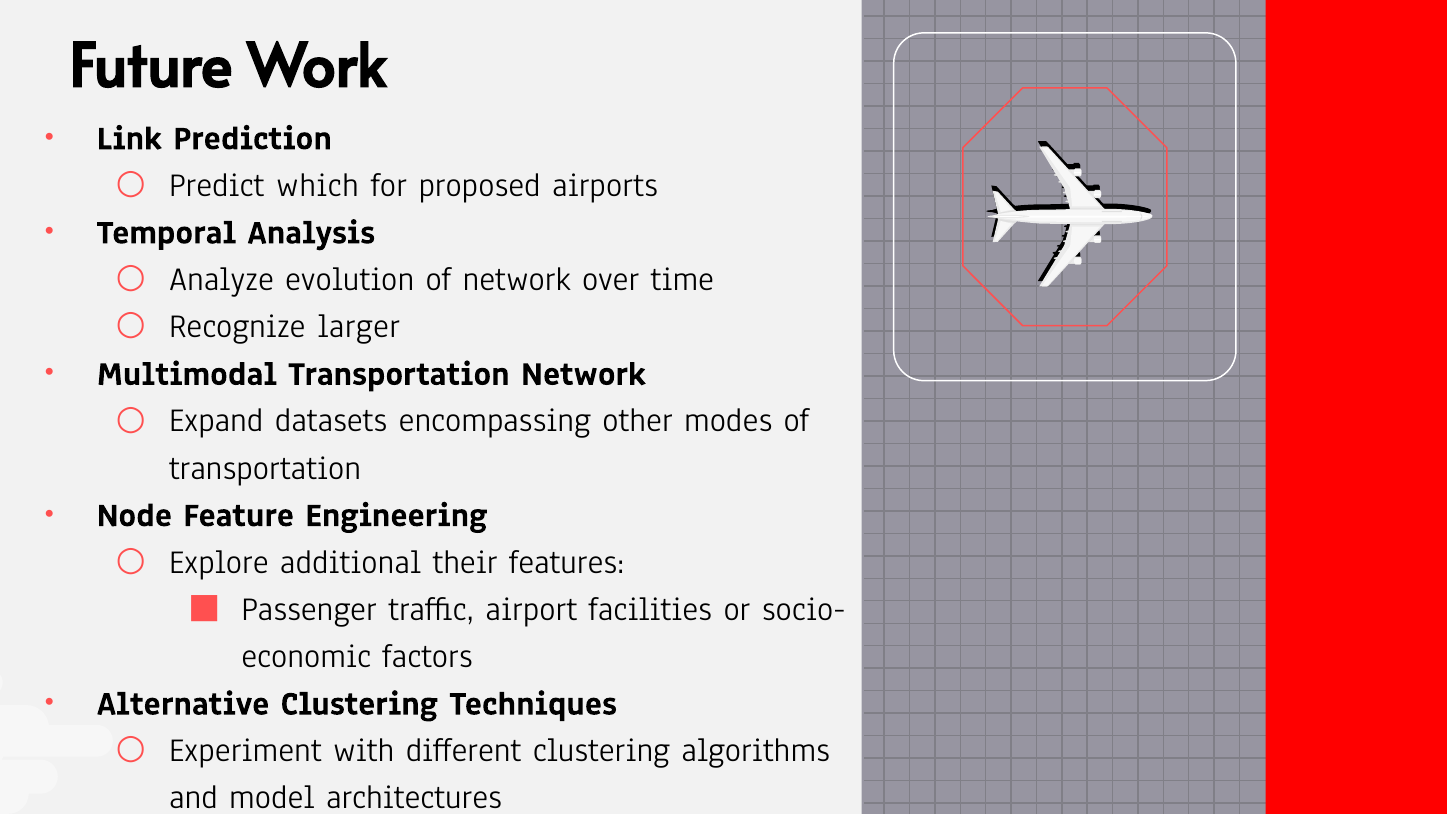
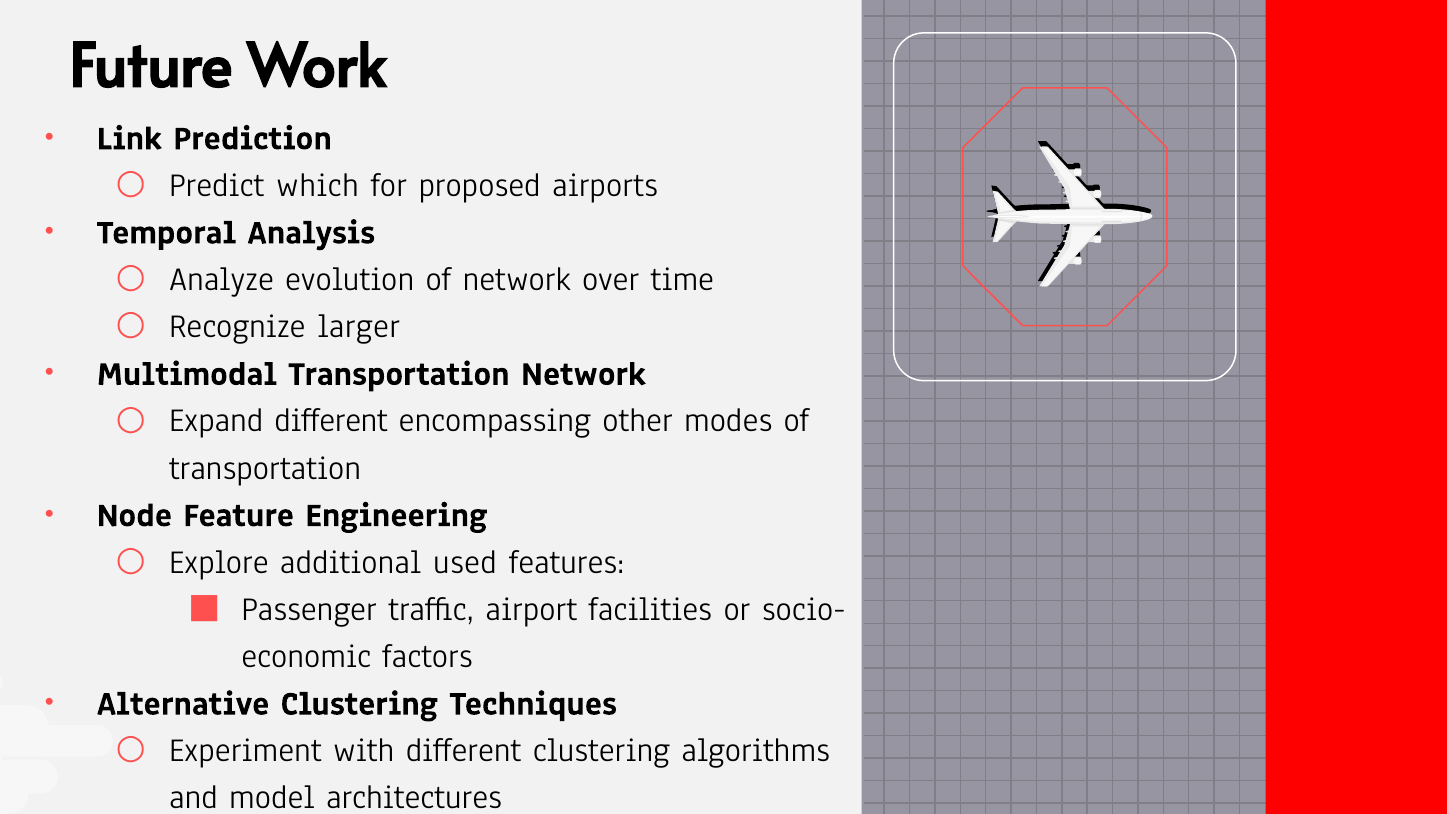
Expand datasets: datasets -> different (331, 421)
their: their -> used (465, 562)
